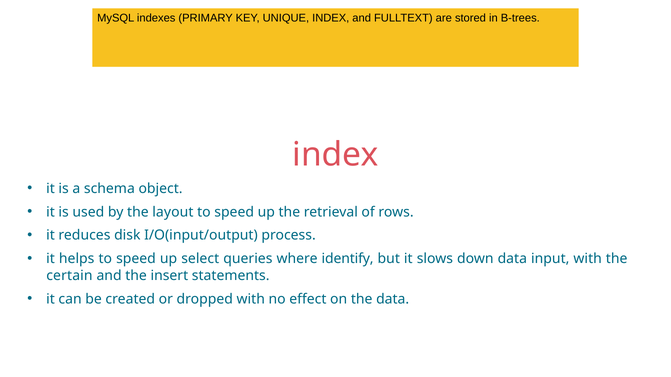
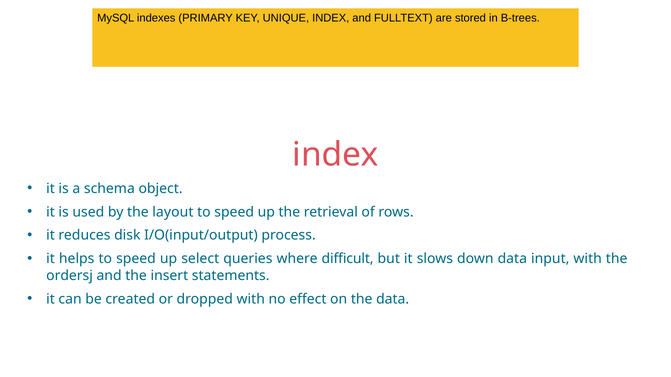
identify: identify -> difficult (348, 259)
certain: certain -> ordersj (70, 276)
